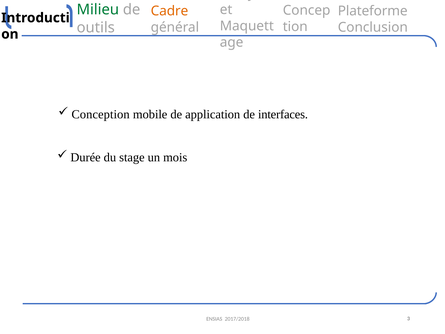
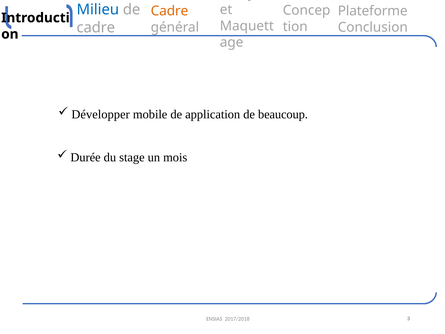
Milieu colour: green -> blue (98, 10)
outils: outils -> cadre (96, 28)
Conception: Conception -> Développer (101, 114)
interfaces: interfaces -> beaucoup (283, 114)
